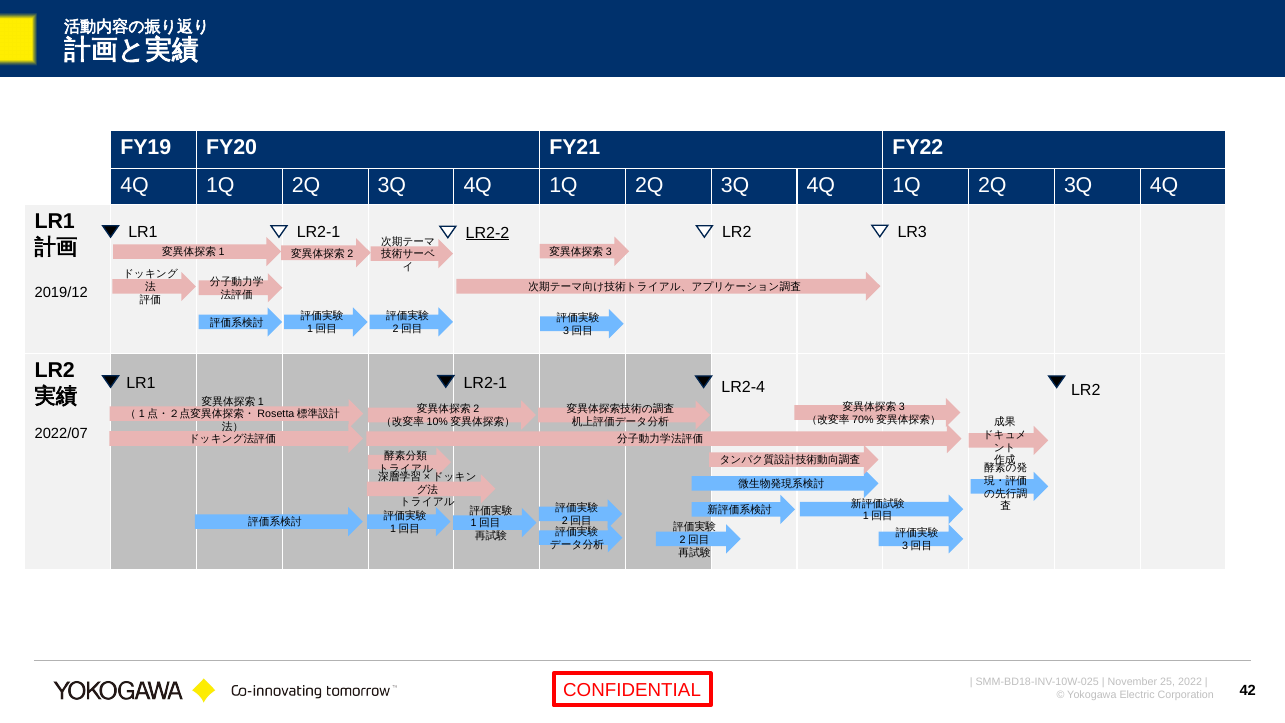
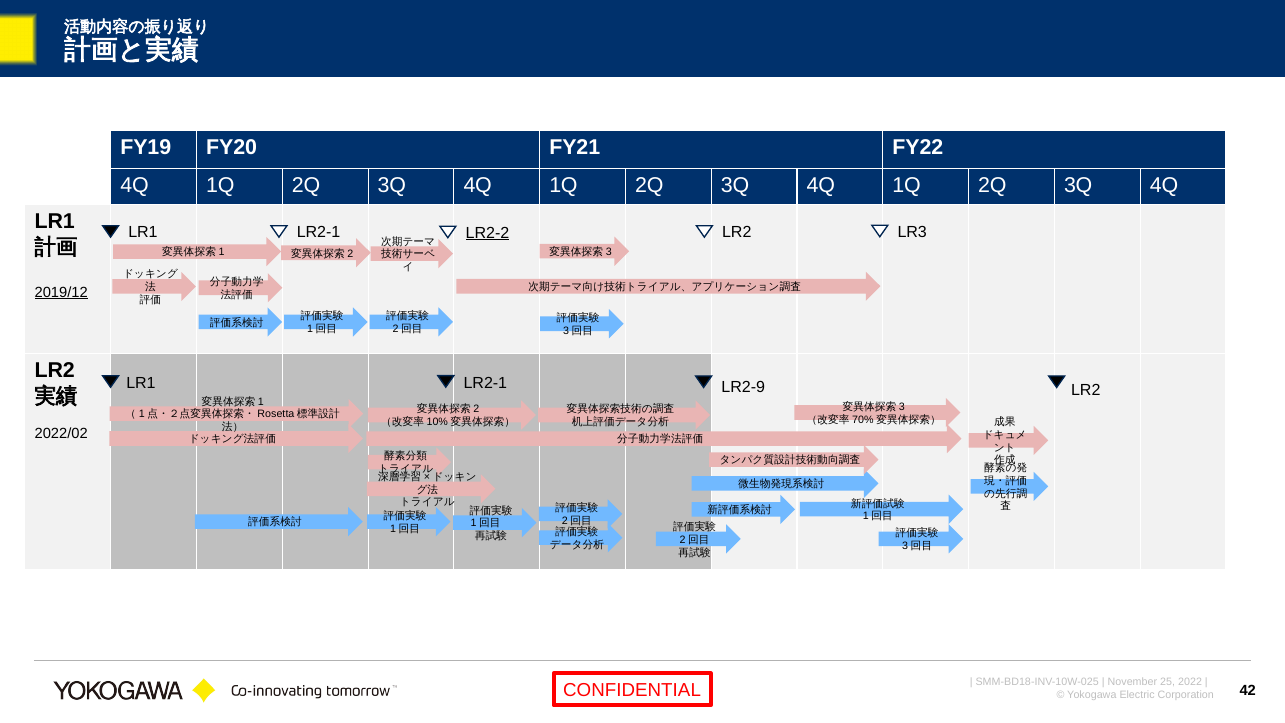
2019/12 underline: none -> present (61, 292)
LR2-4: LR2-4 -> LR2-9 (743, 387)
2022/07: 2022/07 -> 2022/02 (61, 434)
